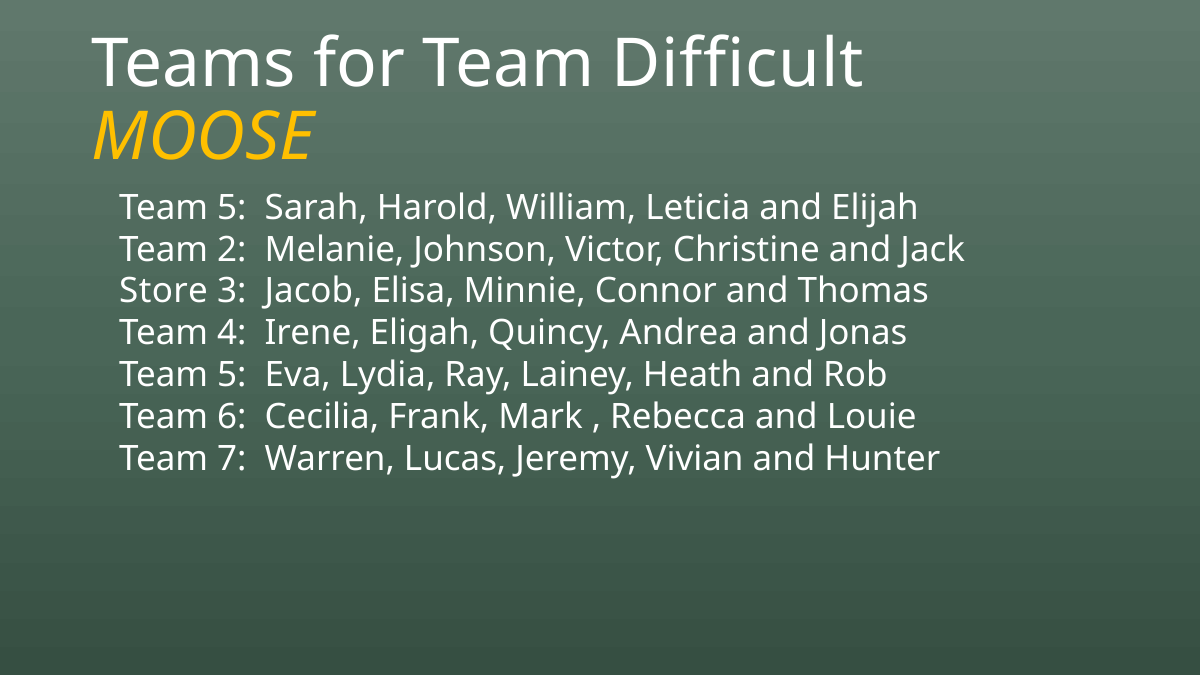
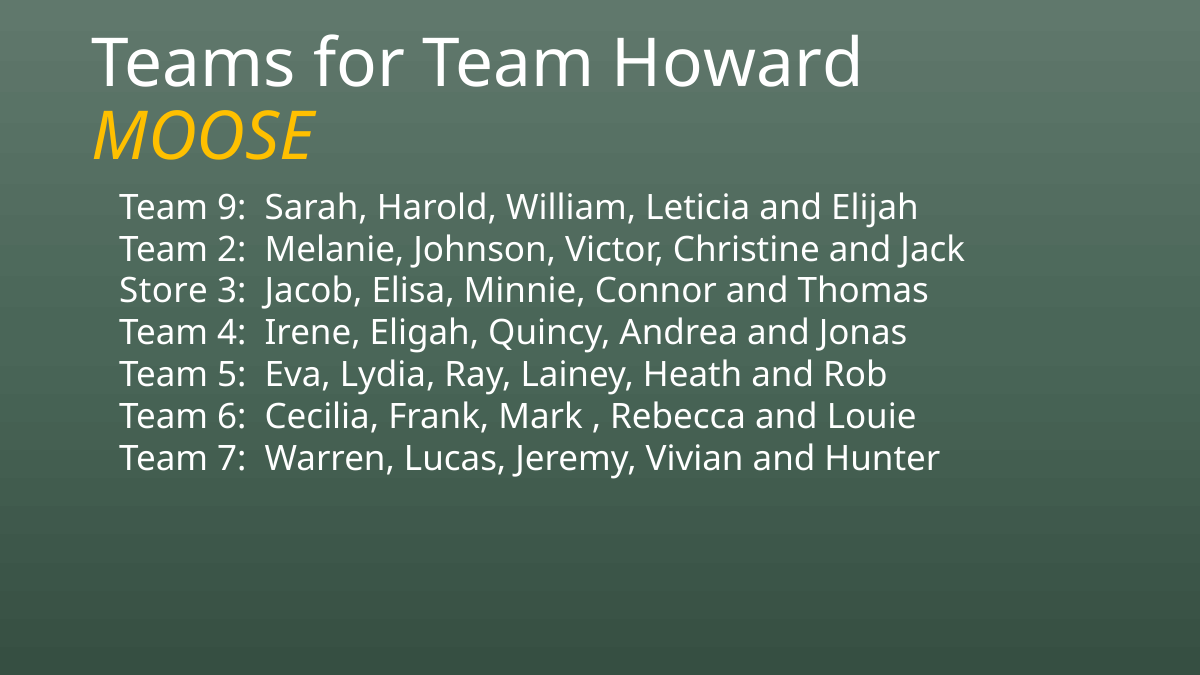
Difficult: Difficult -> Howard (738, 64)
5: 5 -> 9 (232, 208)
